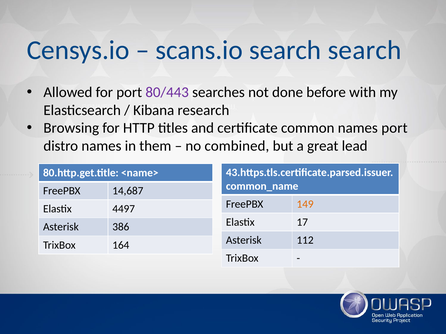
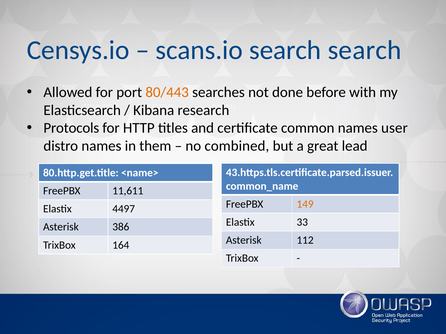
80/443 colour: purple -> orange (167, 92)
Browsing: Browsing -> Protocols (71, 128)
names port: port -> user (394, 128)
14,687: 14,687 -> 11,611 (128, 191)
17: 17 -> 33 (302, 222)
